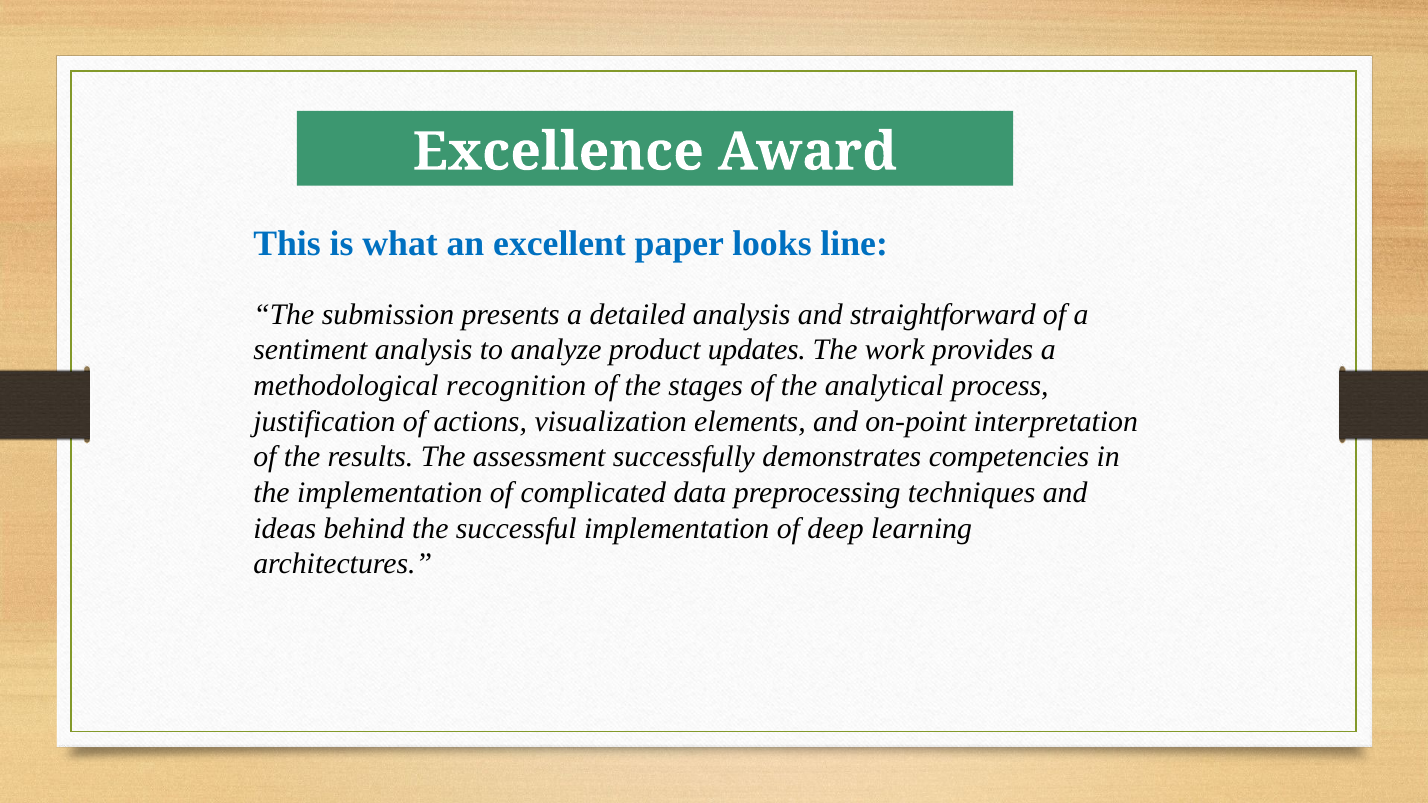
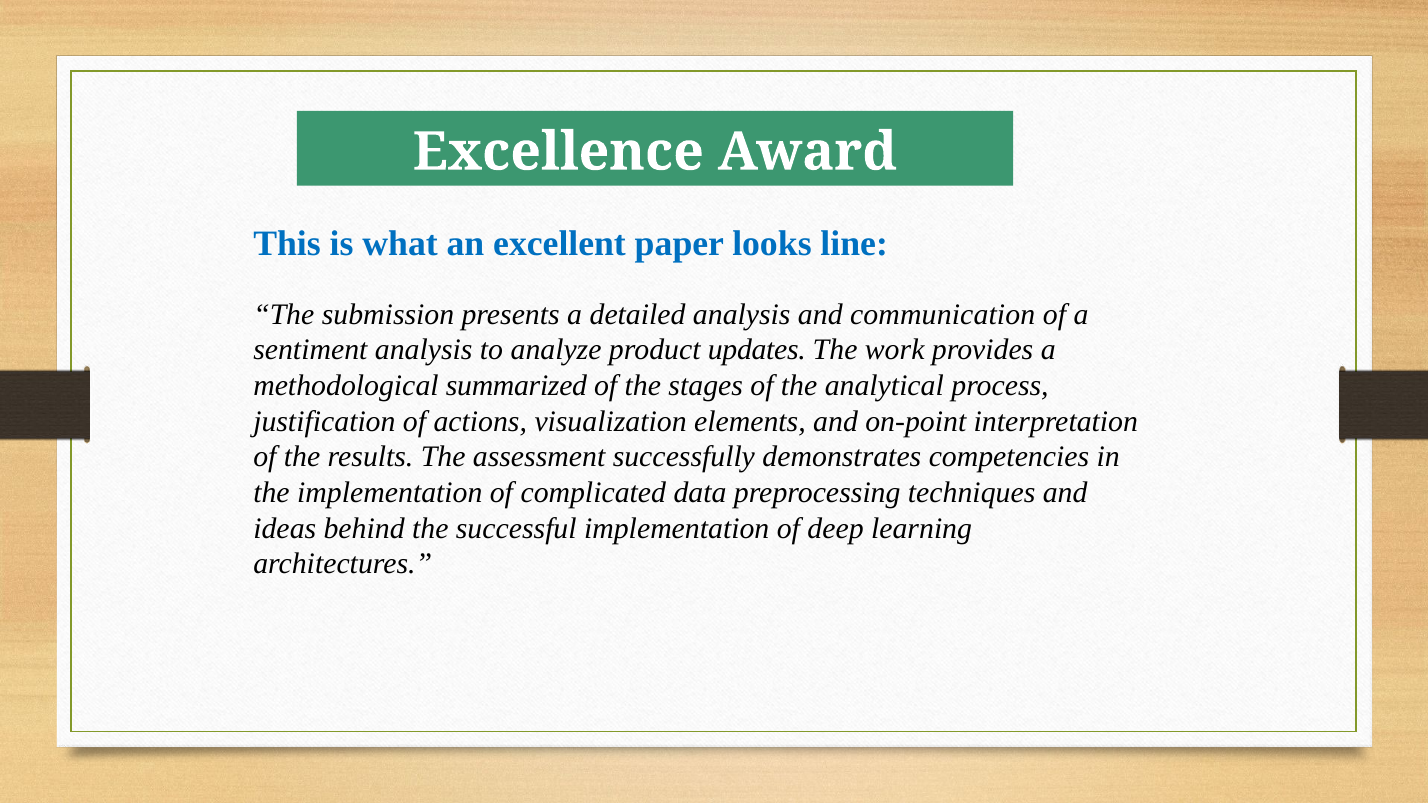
straightforward: straightforward -> communication (943, 314)
recognition: recognition -> summarized (516, 386)
